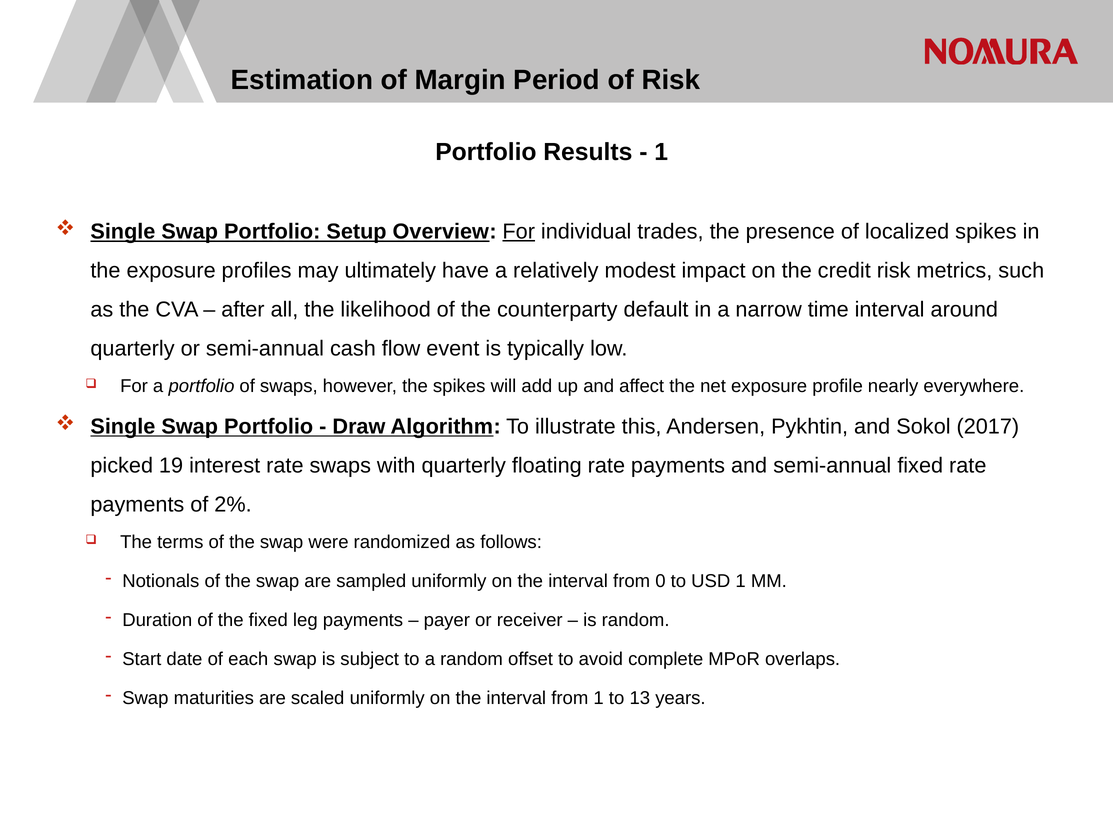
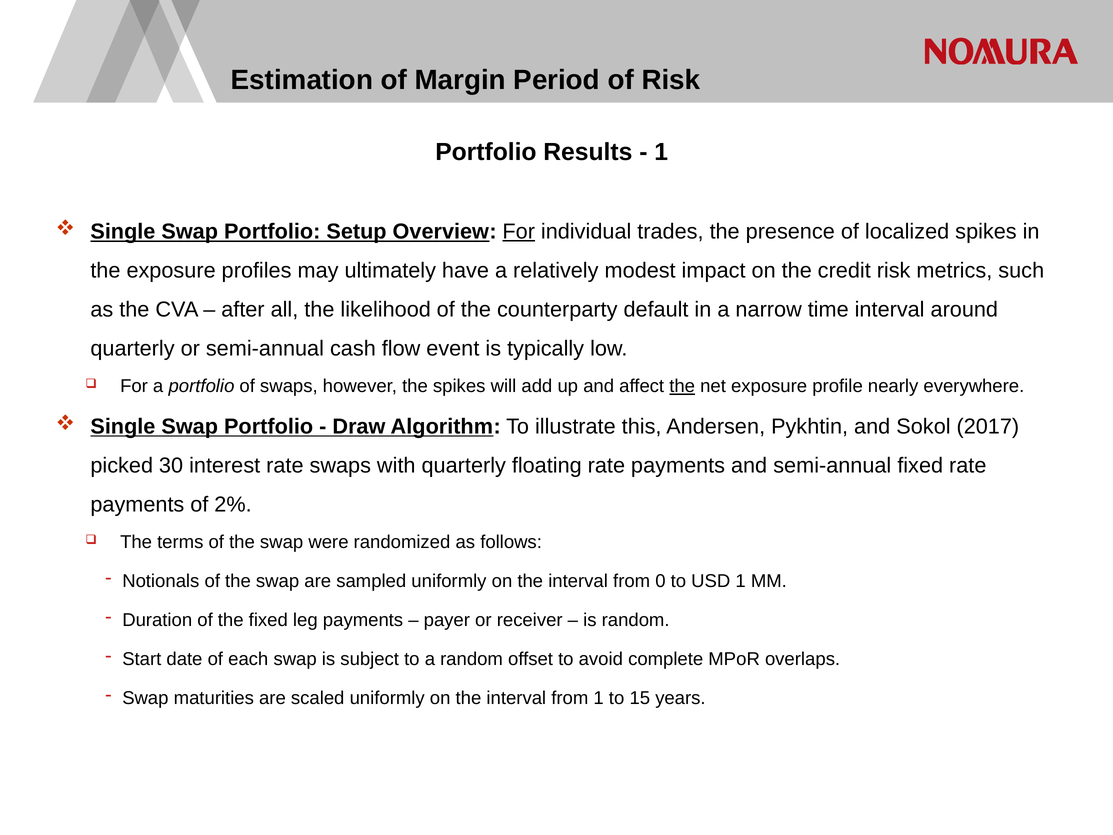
the underline: none -> present (682, 386)
19: 19 -> 30 (171, 465)
13: 13 -> 15 (640, 698)
